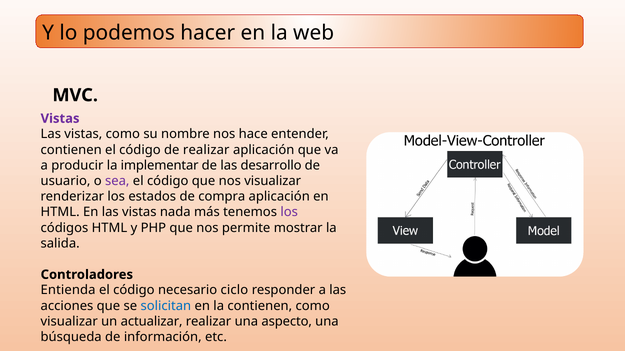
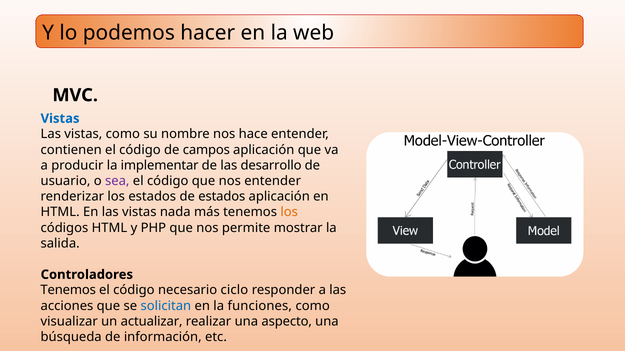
Vistas colour: purple -> blue (60, 119)
de realizar: realizar -> campos (206, 150)
nos visualizar: visualizar -> entender (273, 181)
de compra: compra -> estados (222, 197)
los colour: purple -> orange (289, 212)
Entienda: Entienda -> Tenemos (68, 291)
la contienen: contienen -> funciones (260, 306)
